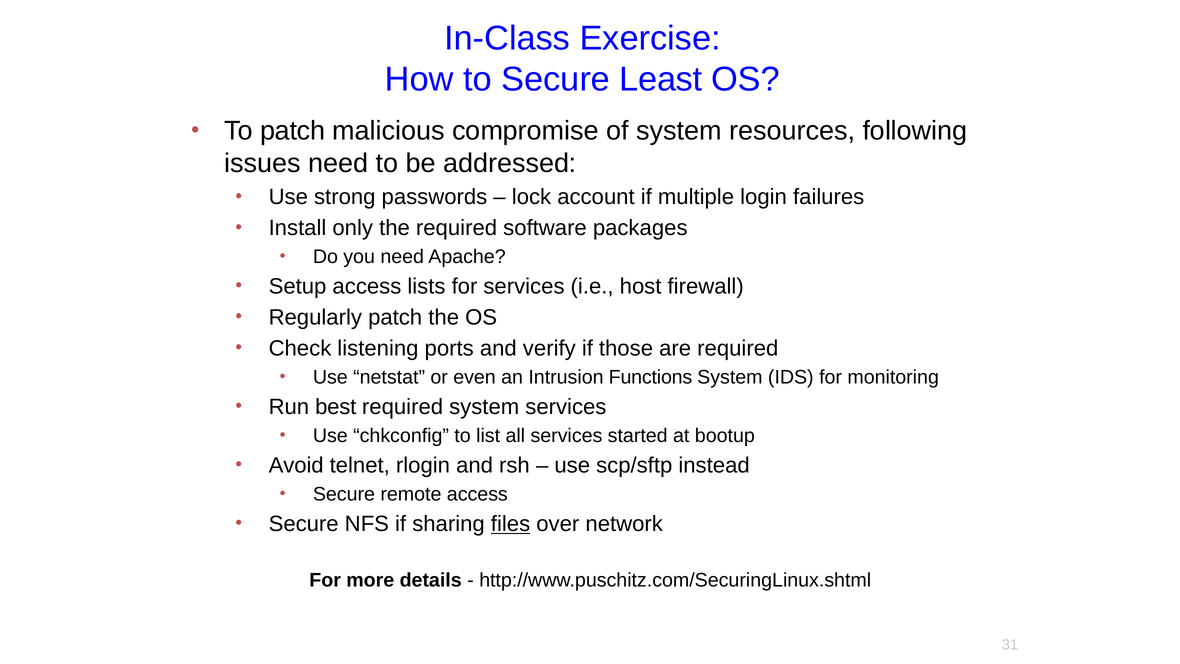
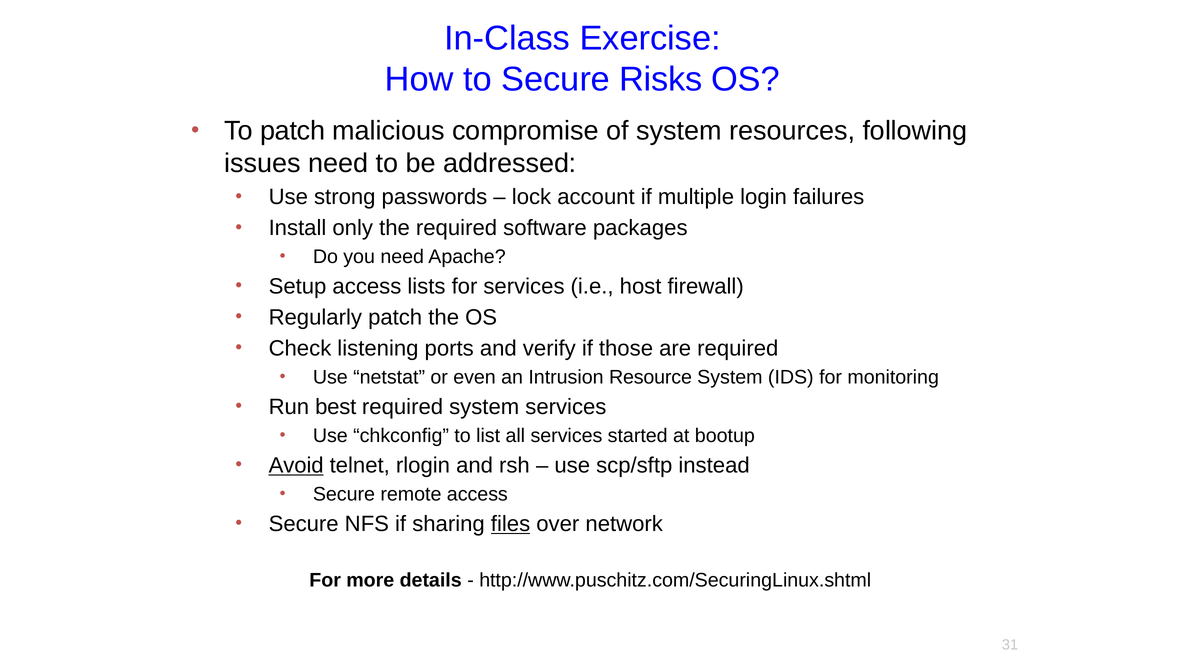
Least: Least -> Risks (661, 80)
Functions: Functions -> Resource (650, 377)
Avoid underline: none -> present (296, 465)
